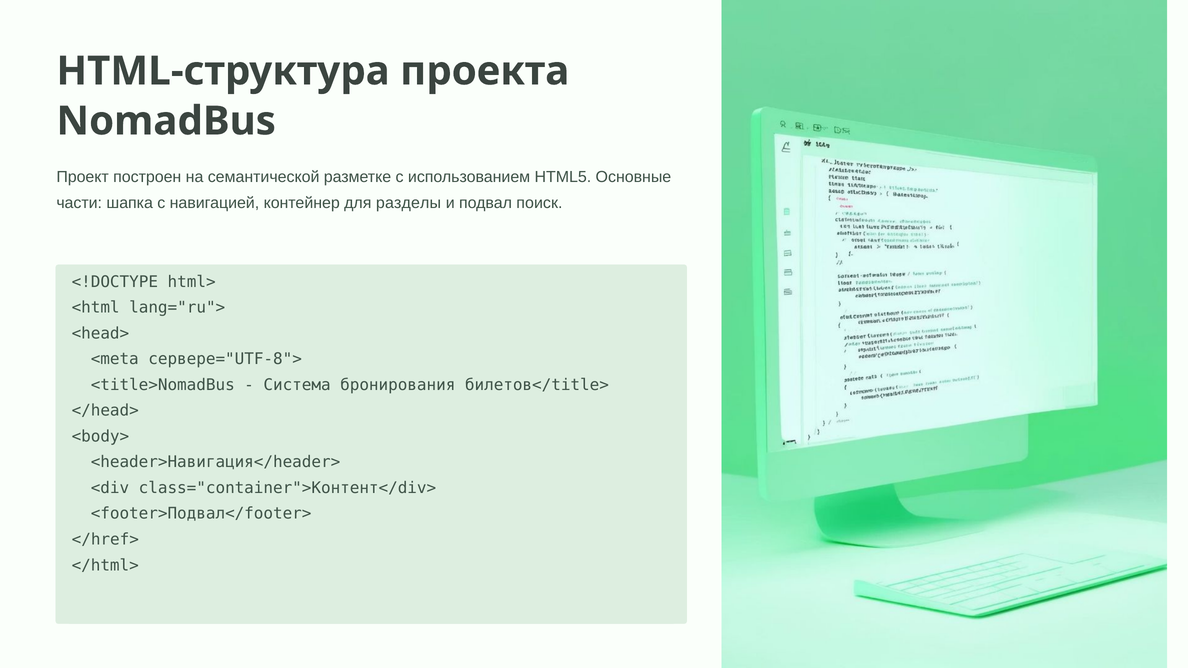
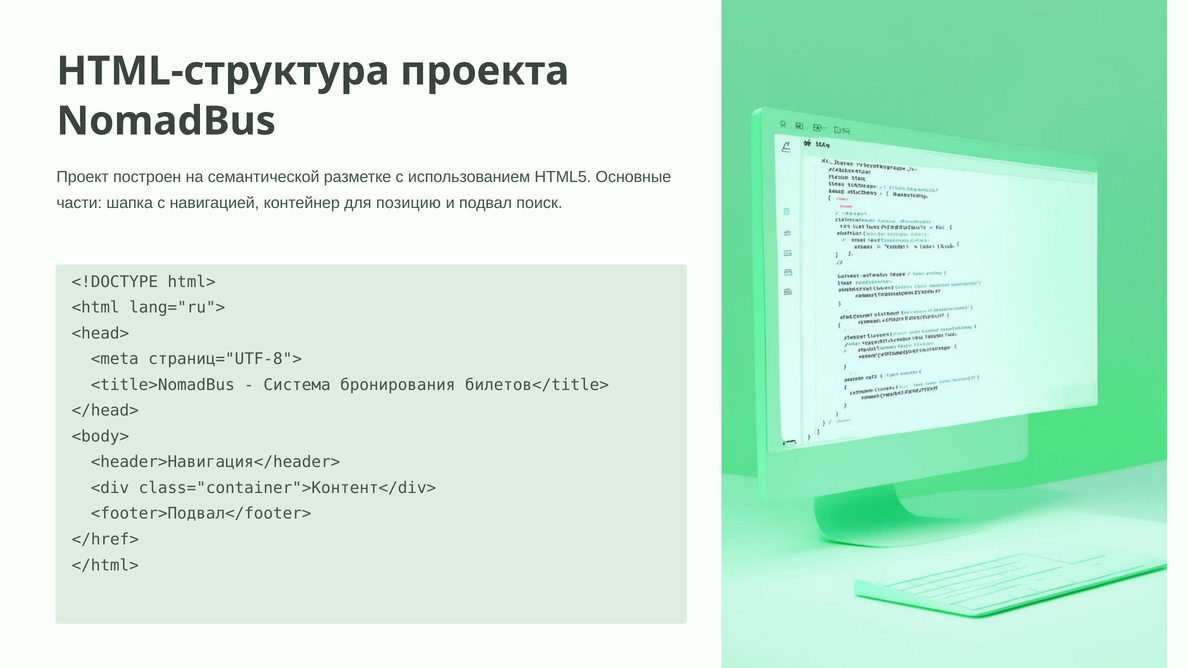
разделы: разделы -> позицию (409, 203)
сервере="UTF-8">: сервере="UTF-8"> -> страниц="UTF-8"> (225, 359)
